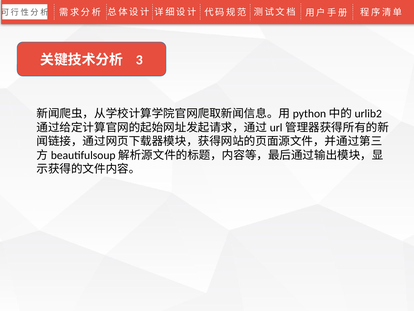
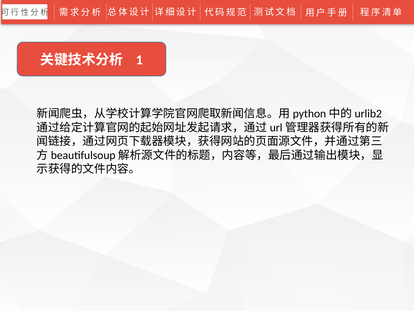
3: 3 -> 1 (139, 60)
